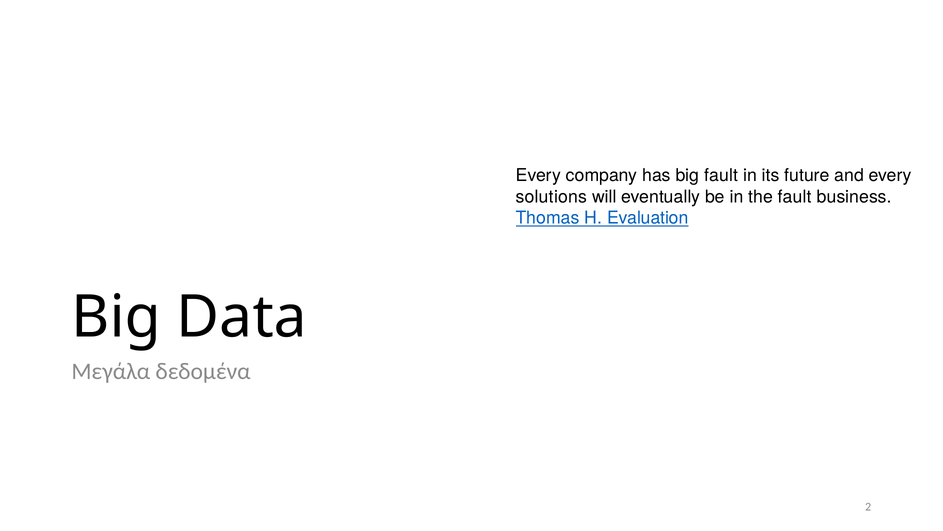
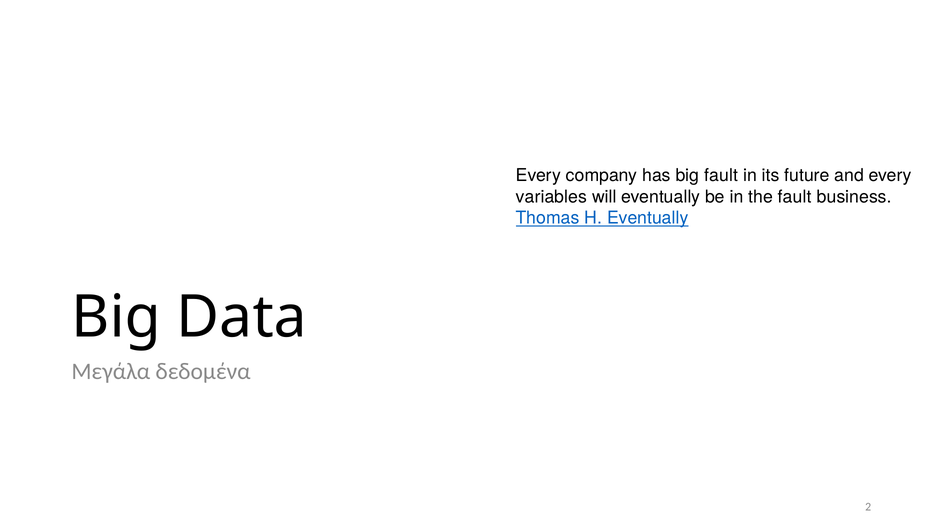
solutions: solutions -> variables (551, 197)
H Evaluation: Evaluation -> Eventually (648, 218)
